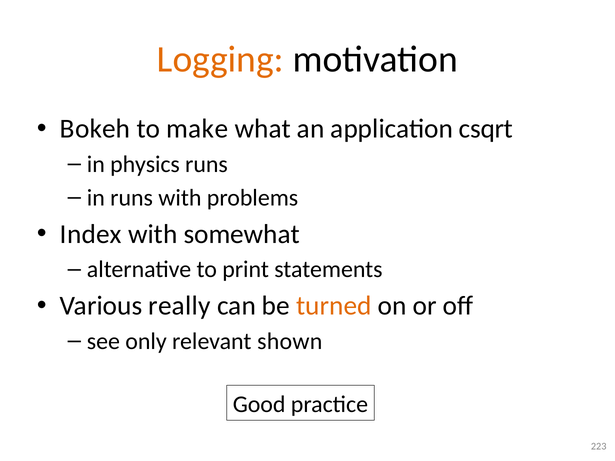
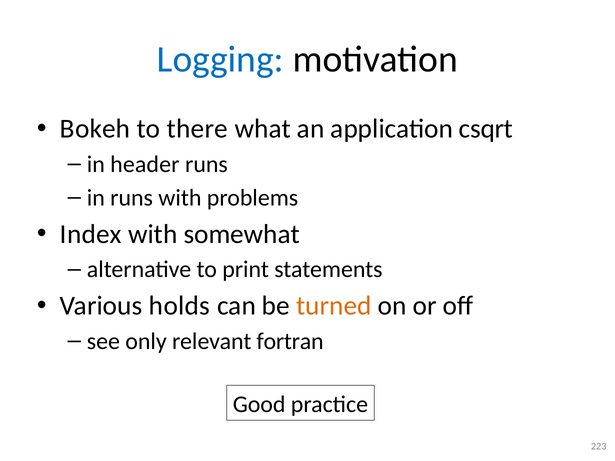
Logging colour: orange -> blue (220, 60)
make: make -> there (197, 129)
physics: physics -> header (145, 164)
really: really -> holds (180, 306)
shown: shown -> fortran (290, 341)
